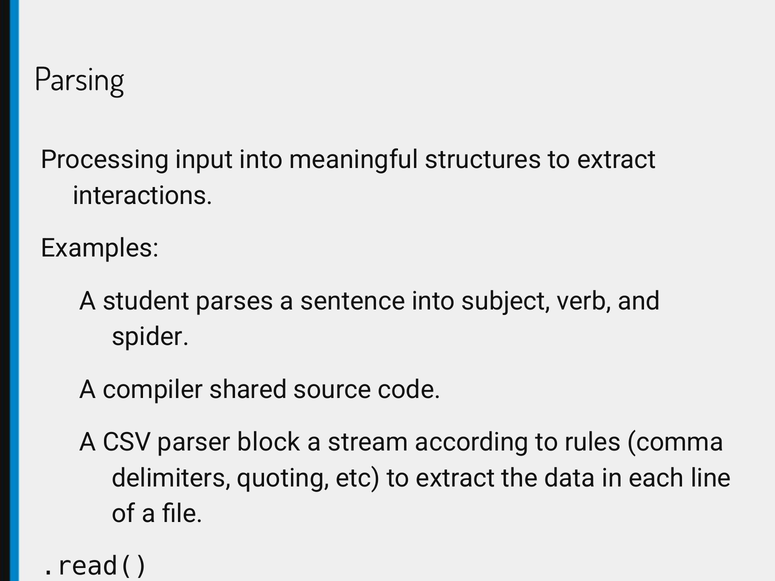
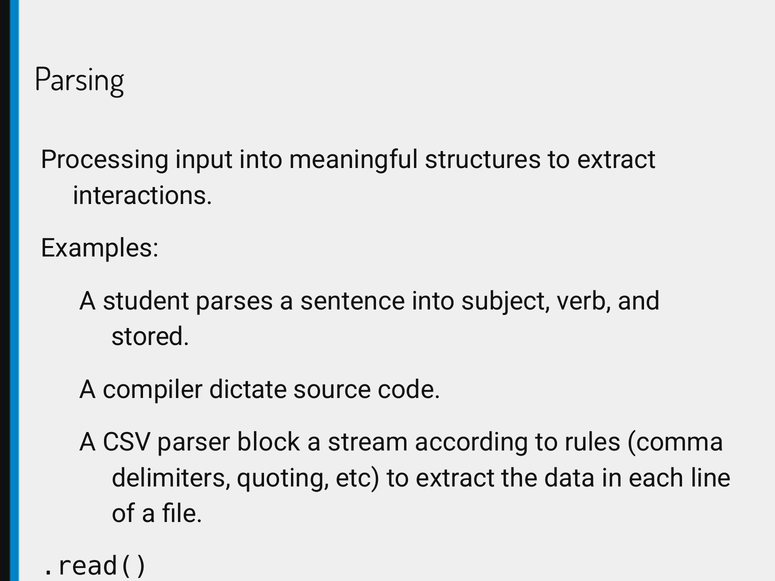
spider: spider -> stored (151, 337)
shared: shared -> dictate (248, 390)
